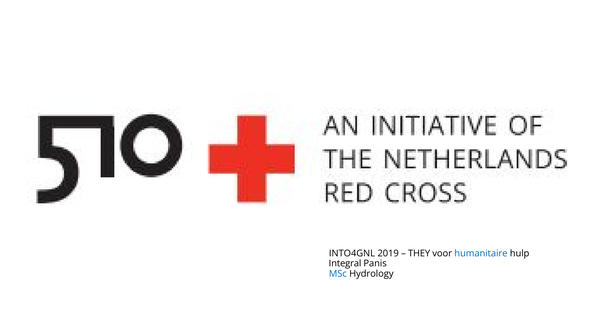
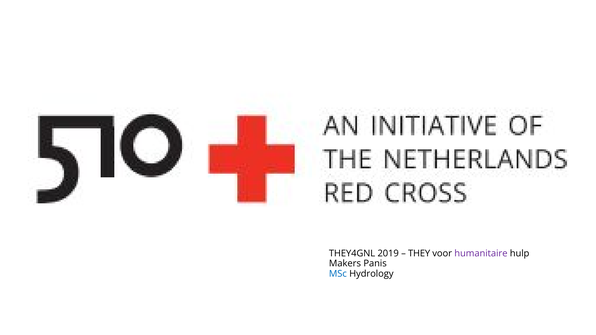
INTO4GNL: INTO4GNL -> THEY4GNL (352, 254)
humanitaire colour: blue -> purple (481, 254)
Integral: Integral -> Makers (345, 264)
